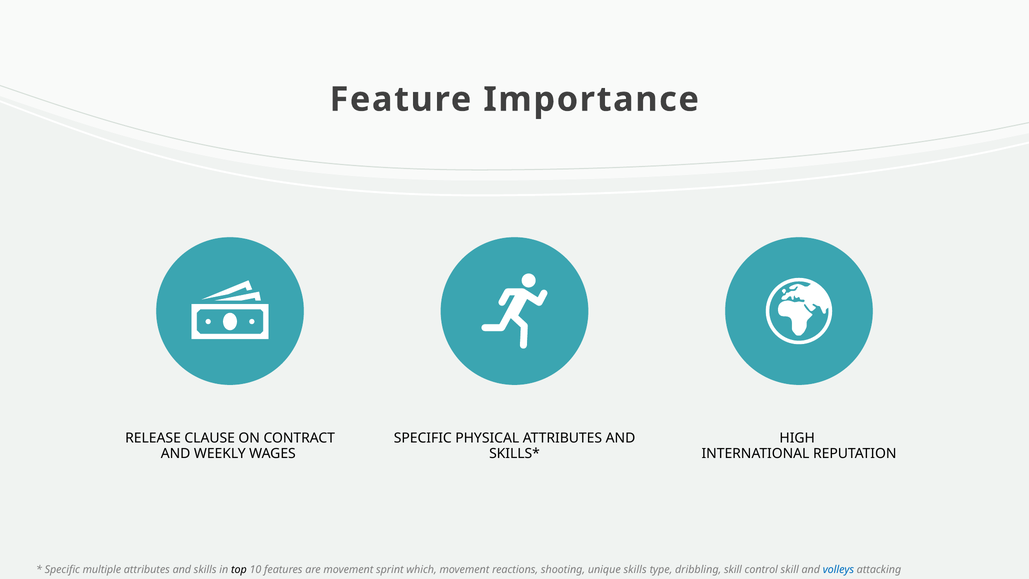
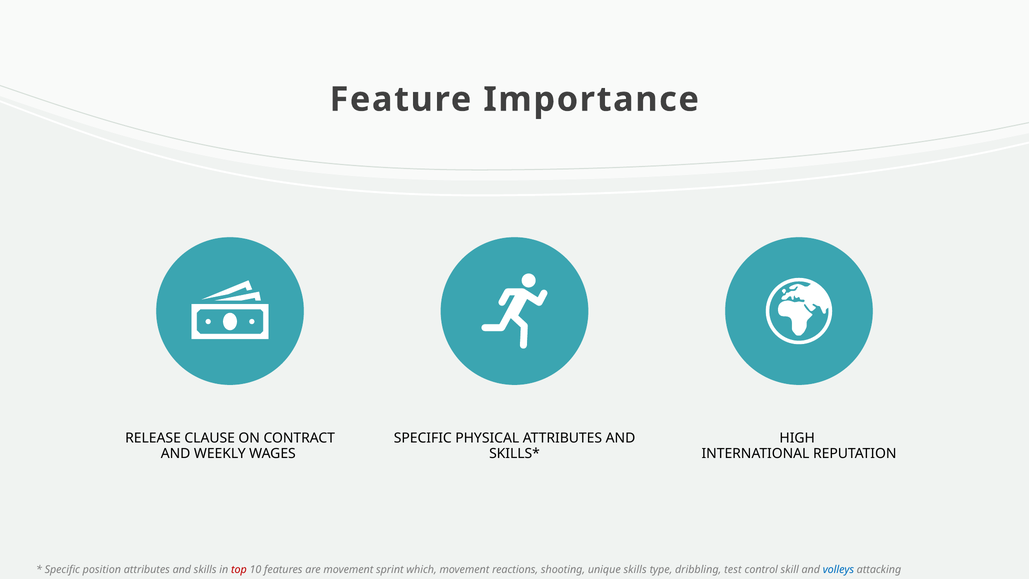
multiple: multiple -> position (102, 569)
top colour: black -> red (239, 569)
dribbling skill: skill -> test (733, 569)
